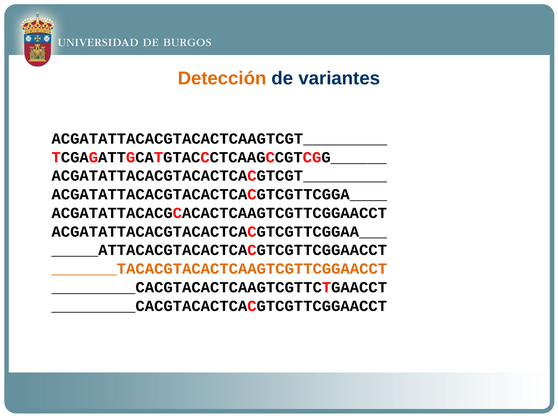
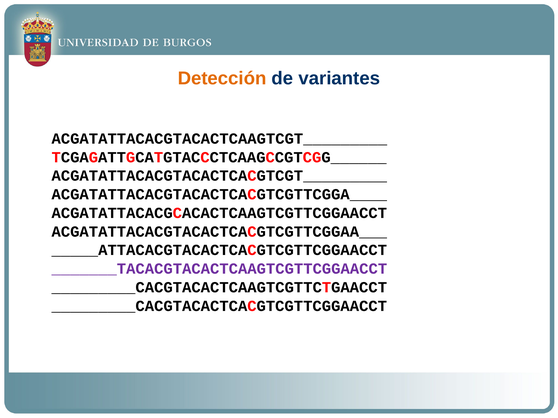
_______TACACGTACACTCAAGTCGTTCGGAACCT colour: orange -> purple (219, 269)
